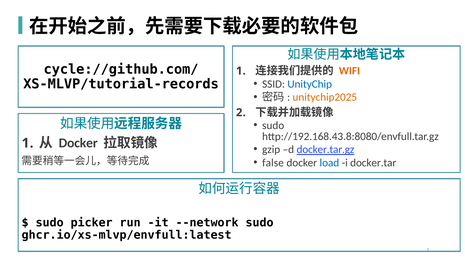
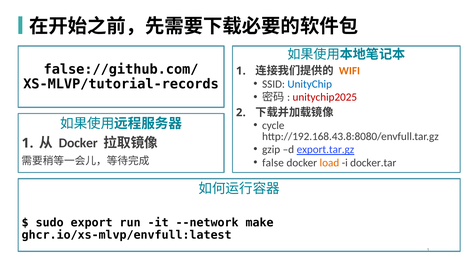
cycle://github.com/: cycle://github.com/ -> false://github.com/ (121, 69)
unitychip2025 colour: orange -> red (325, 97)
sudo: sudo -> cycle (273, 125)
docker.tar.gz: docker.tar.gz -> export.tar.gz (325, 149)
load colour: blue -> orange (329, 162)
picker: picker -> export (92, 222)
--network sudo: sudo -> make (260, 222)
